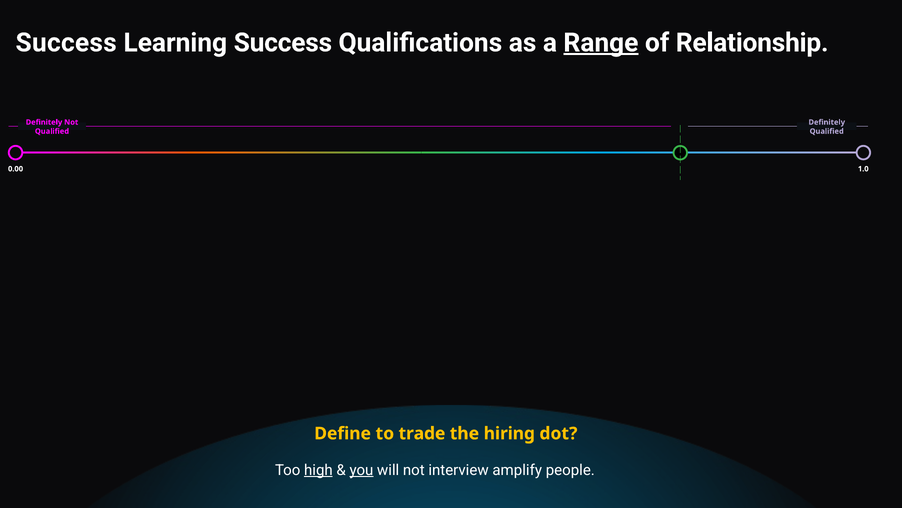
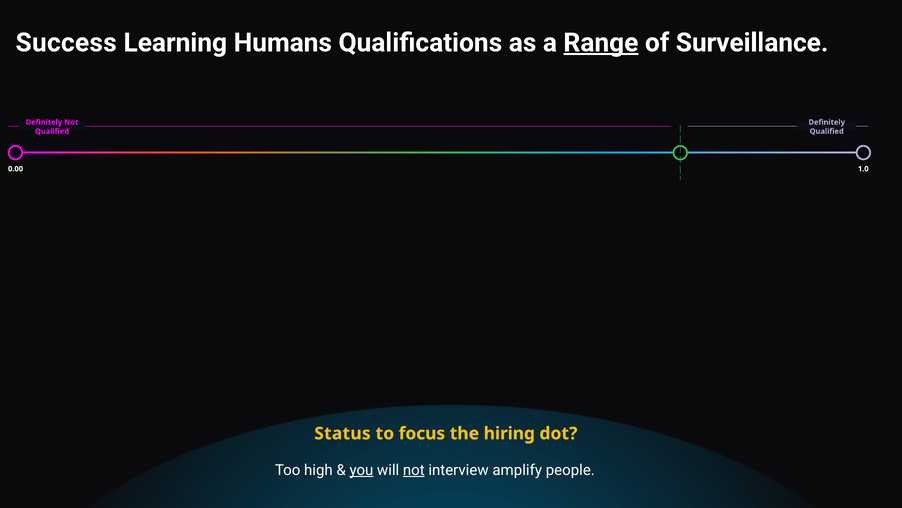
Learning Success: Success -> Humans (283, 43)
Relationship: Relationship -> Surveillance (752, 43)
Define: Define -> Status (342, 433)
trade: trade -> focus (422, 433)
high underline: present -> none (318, 470)
not underline: none -> present (414, 470)
